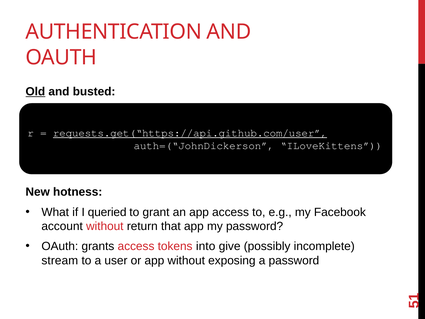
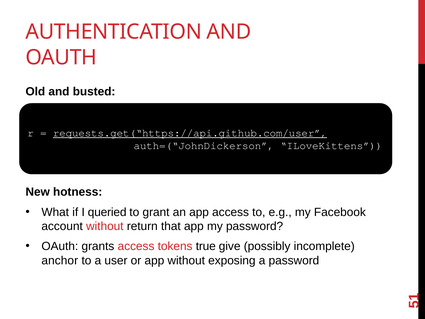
Old underline: present -> none (35, 91)
into: into -> true (206, 246)
stream: stream -> anchor (60, 260)
